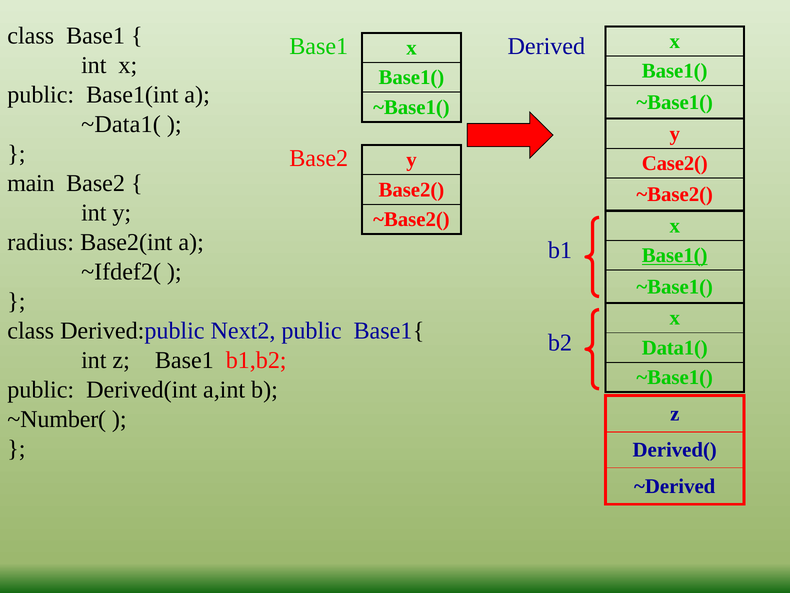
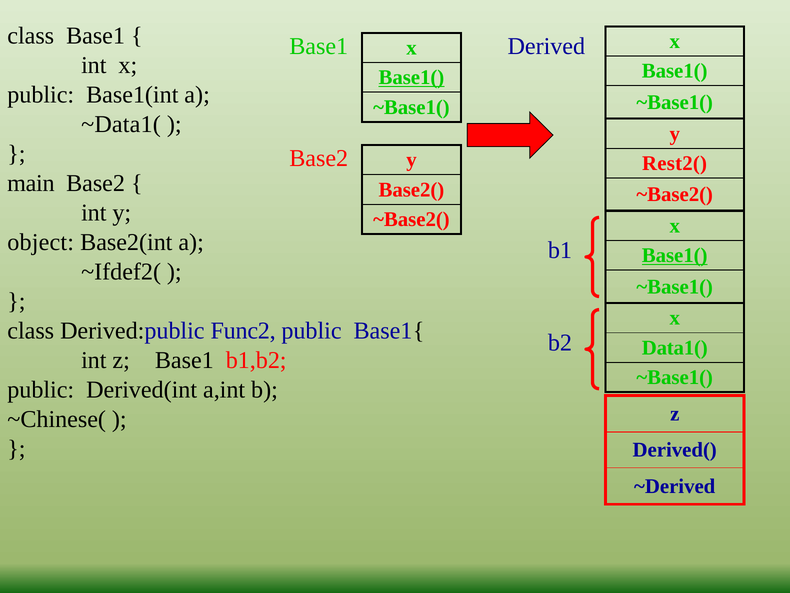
Base1( underline: none -> present (411, 77)
Case2(: Case2( -> Rest2( (675, 163)
radius: radius -> object (41, 242)
Next2: Next2 -> Func2 (243, 330)
~Number(: ~Number( -> ~Chinese( (57, 419)
